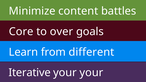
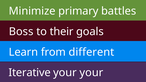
content: content -> primary (78, 11)
Core: Core -> Boss (21, 32)
over: over -> their (62, 32)
